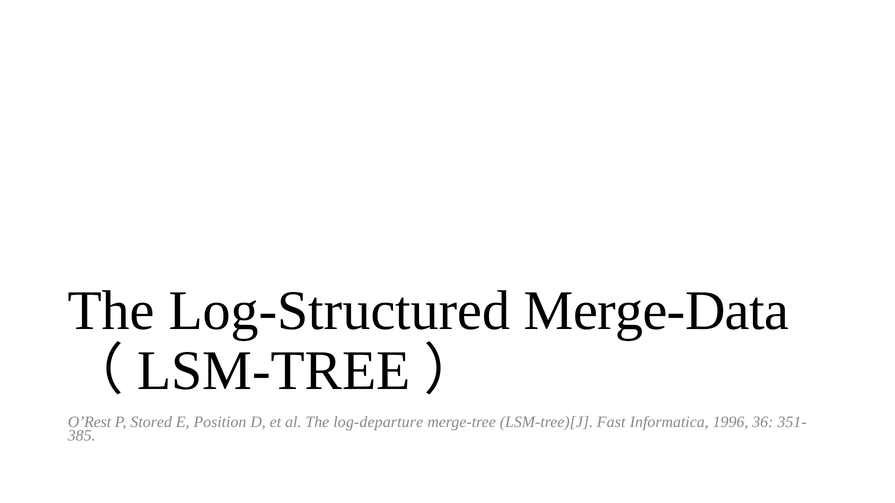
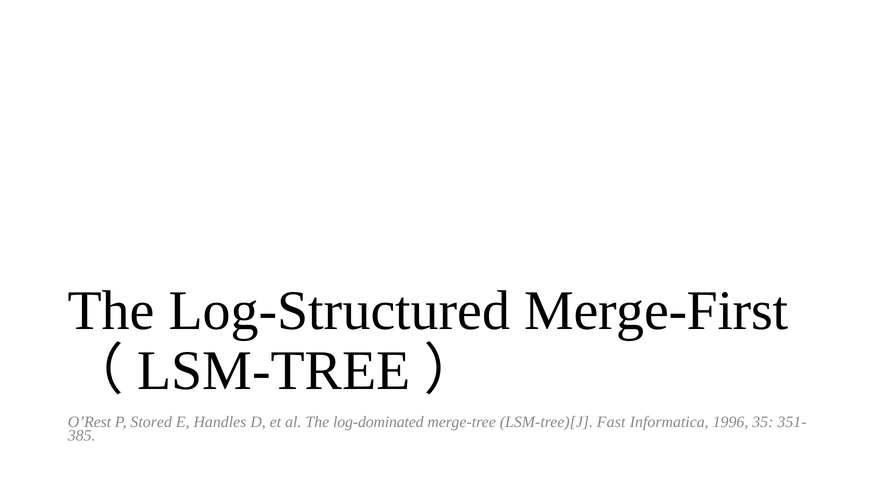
Merge-Data: Merge-Data -> Merge-First (656, 311)
Position: Position -> Handles (220, 422)
log-departure: log-departure -> log-dominated (378, 422)
36: 36 -> 35 (763, 422)
